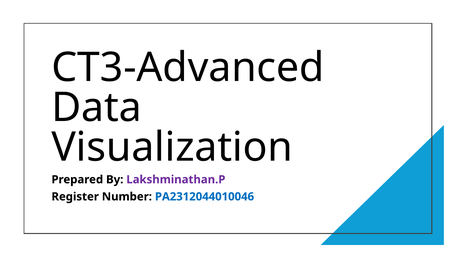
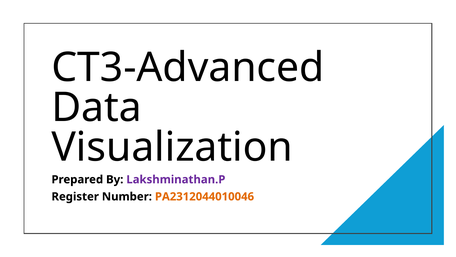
PA2312044010046 colour: blue -> orange (204, 196)
